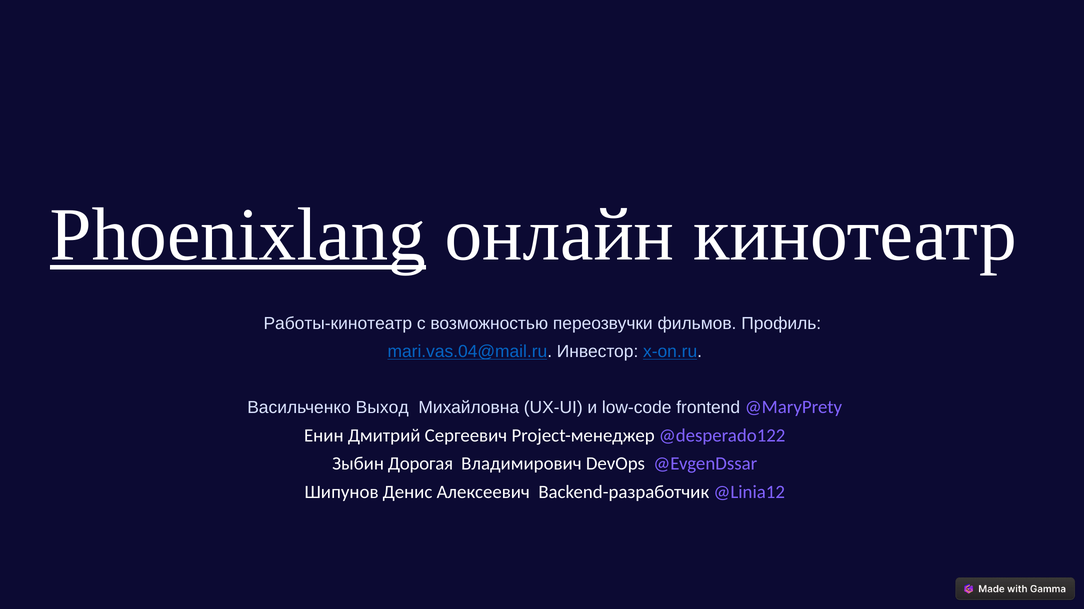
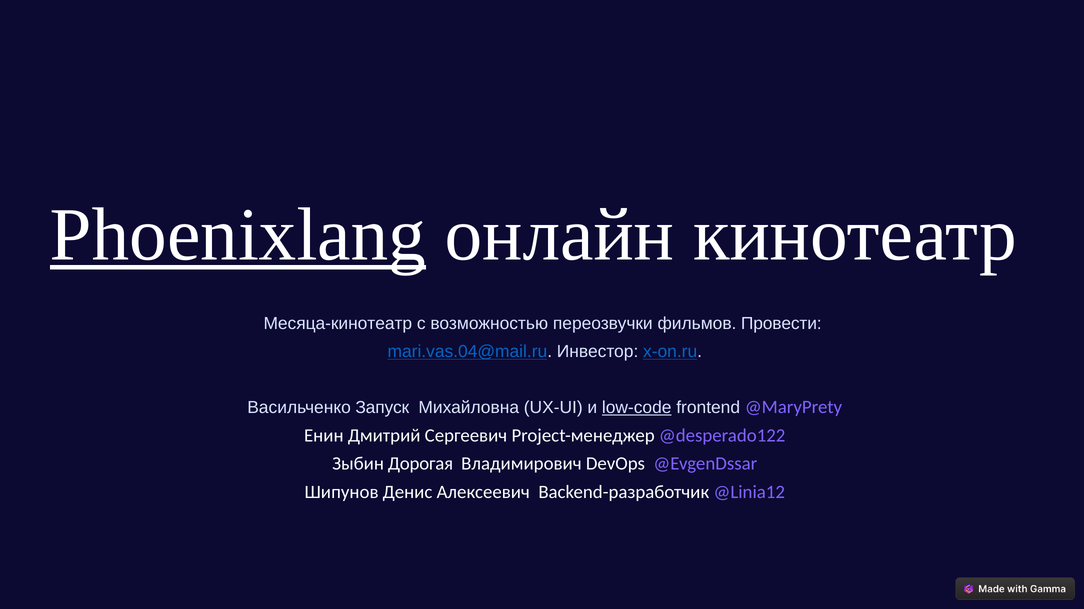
Работы-кинотеатр: Работы-кинотеатр -> Месяца-кинотеатр (338, 324)
Профиль: Профиль -> Провести (781, 324)
Выход: Выход -> Запуск (382, 408)
low-code underline: none -> present (637, 408)
